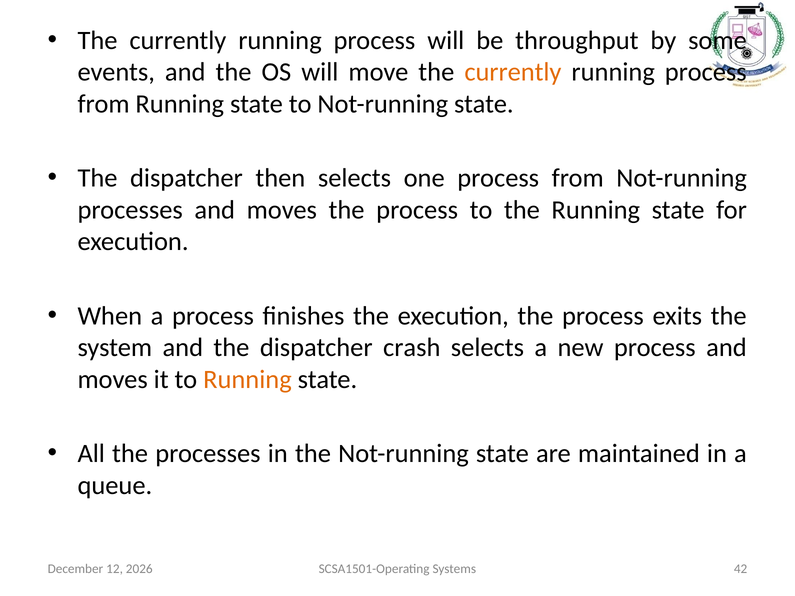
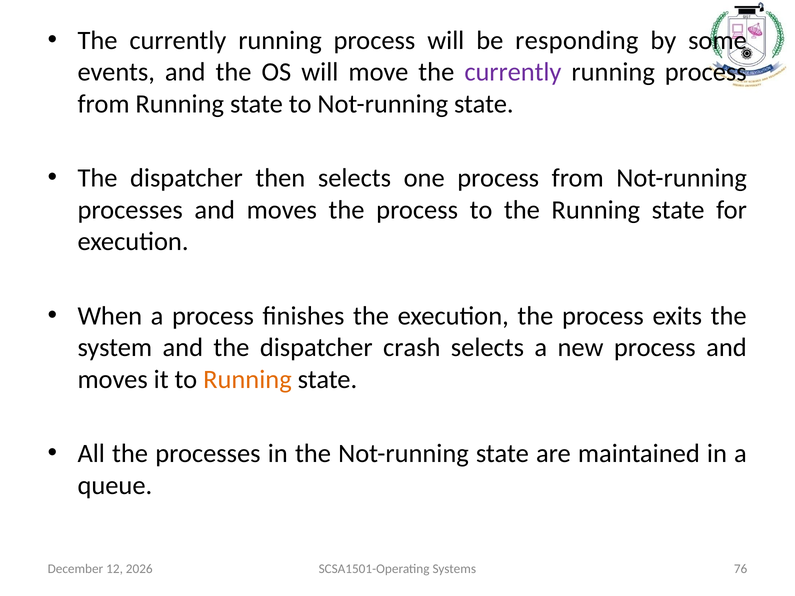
throughput: throughput -> responding (577, 40)
currently colour: orange -> purple (513, 72)
42: 42 -> 76 (741, 569)
